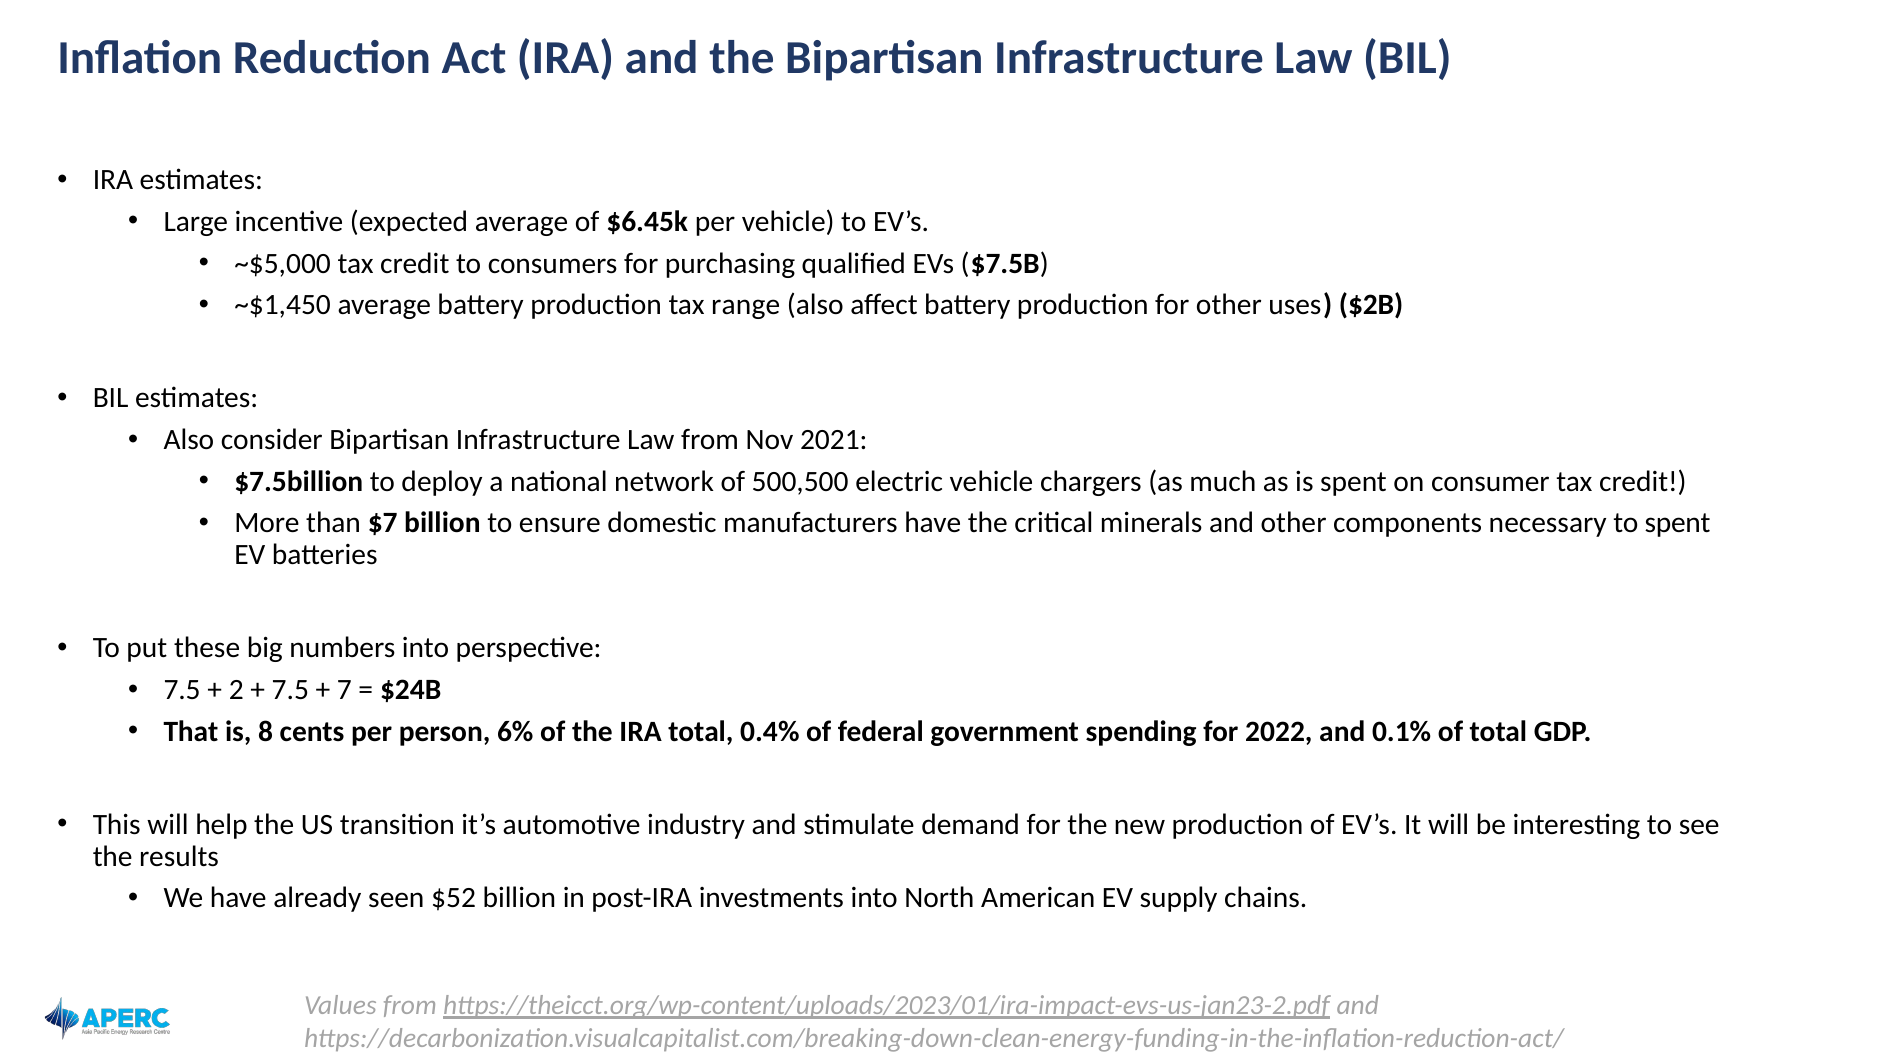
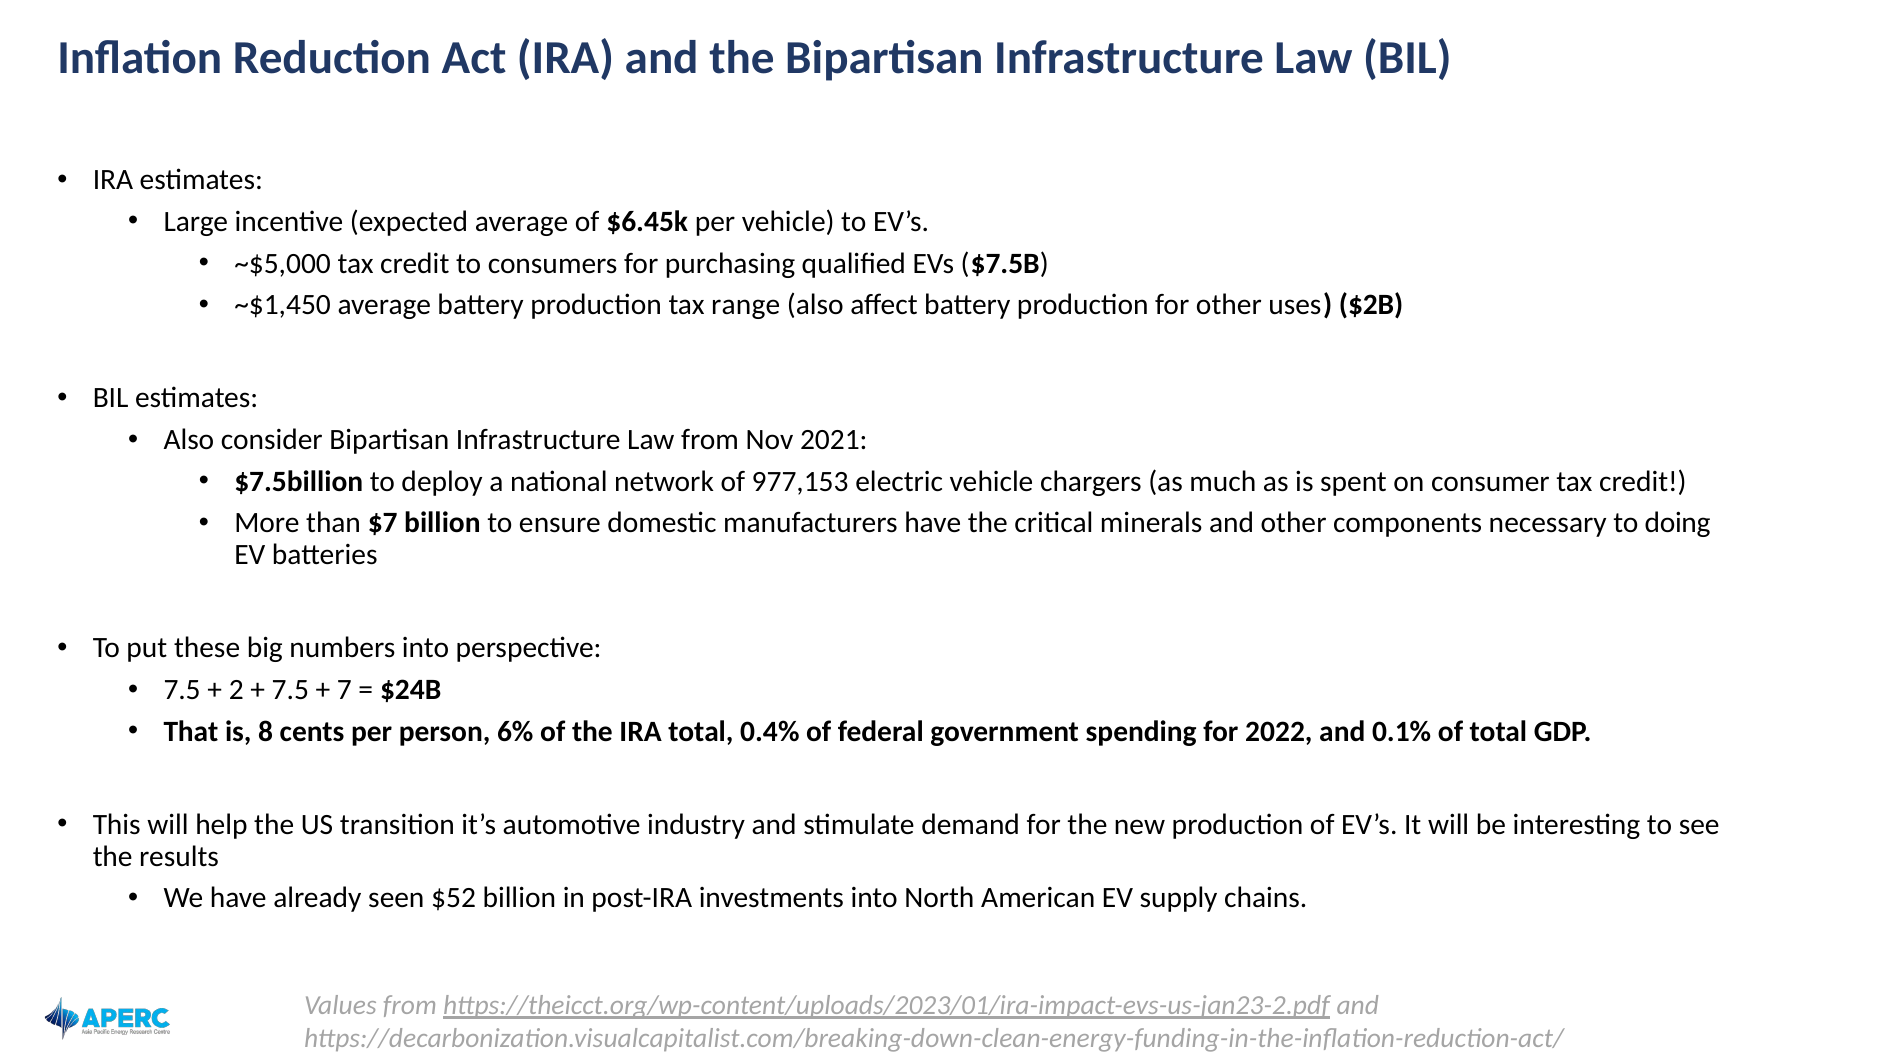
500,500: 500,500 -> 977,153 (800, 482)
to spent: spent -> doing (1678, 523)
